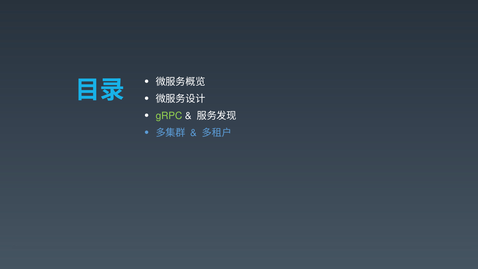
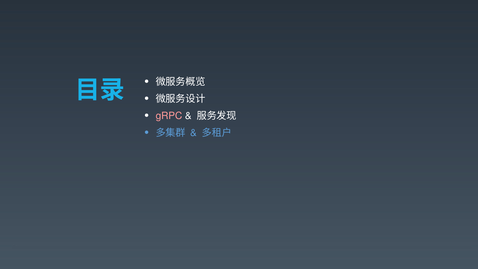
gRPC colour: light green -> pink (169, 116)
